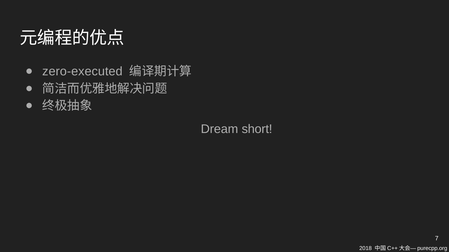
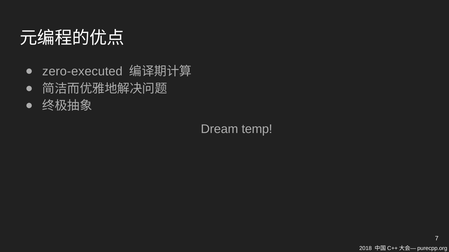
short: short -> temp (257, 129)
